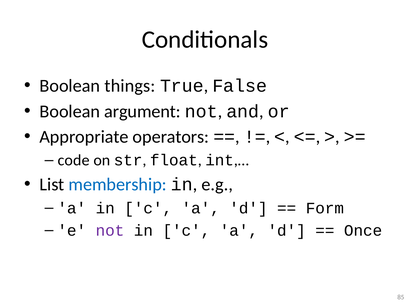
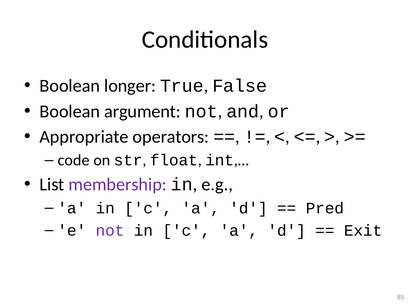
things: things -> longer (130, 86)
membership colour: blue -> purple (118, 185)
Form: Form -> Pred (325, 208)
Once: Once -> Exit (363, 231)
